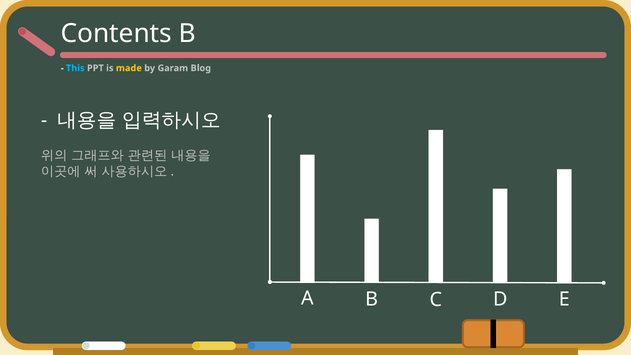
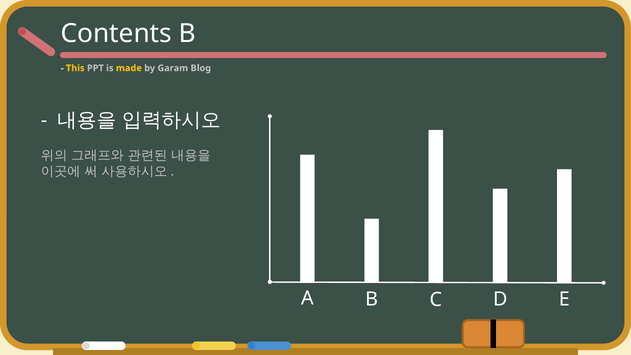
This colour: light blue -> yellow (75, 68)
